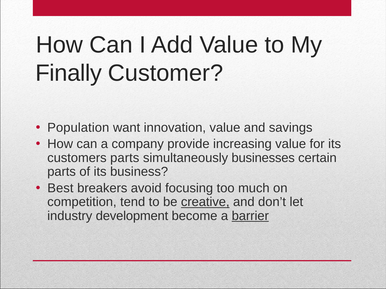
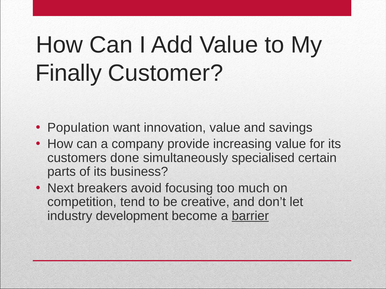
customers parts: parts -> done (125, 158)
businesses: businesses -> specialised (263, 158)
Best: Best -> Next (60, 188)
creative underline: present -> none (205, 202)
